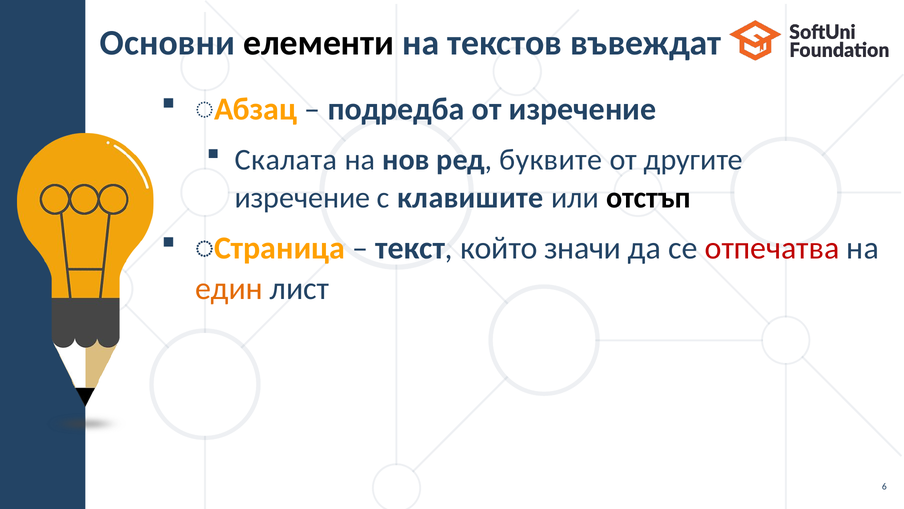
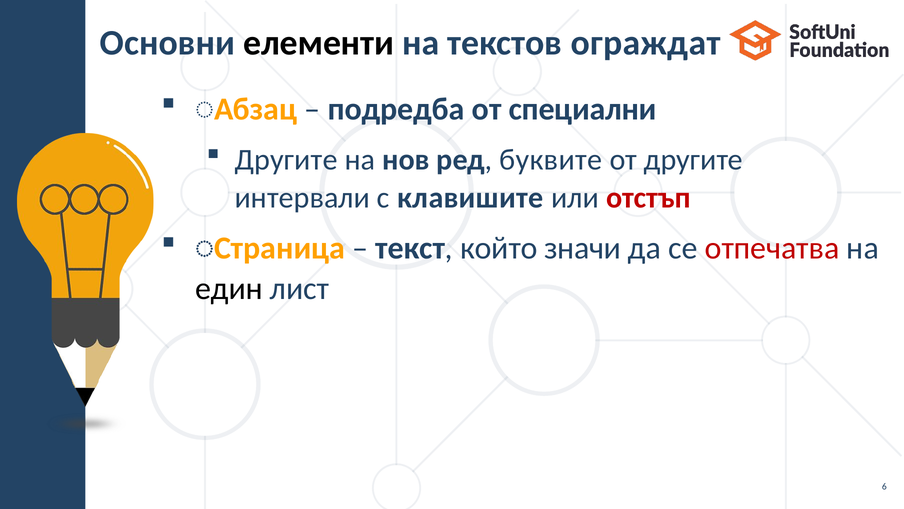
въвеждат: въвеждат -> ограждат (646, 43)
от изречение: изречение -> специални (583, 109)
Скалата: Скалата -> Другите (286, 159)
изречение: изречение -> интервали (302, 197)
отстъп colour: black -> red (649, 197)
един colour: orange -> black (229, 288)
